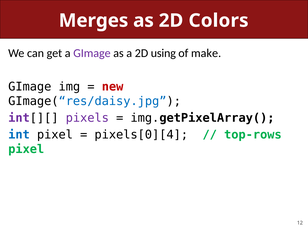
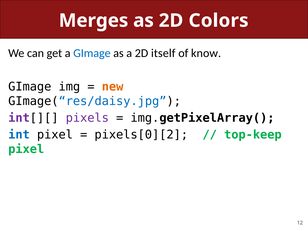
GImage colour: purple -> blue (92, 53)
using: using -> itself (163, 53)
make: make -> know (206, 53)
new colour: red -> orange (113, 87)
pixels[0][4: pixels[0][4 -> pixels[0][2 (141, 135)
top-rows: top-rows -> top-keep (253, 135)
